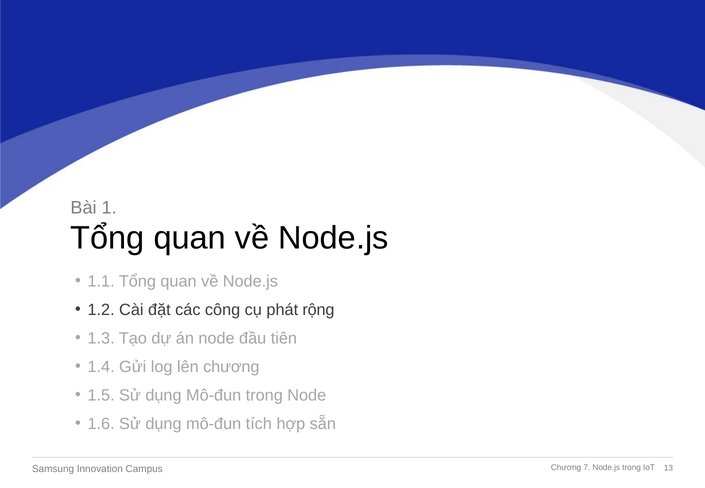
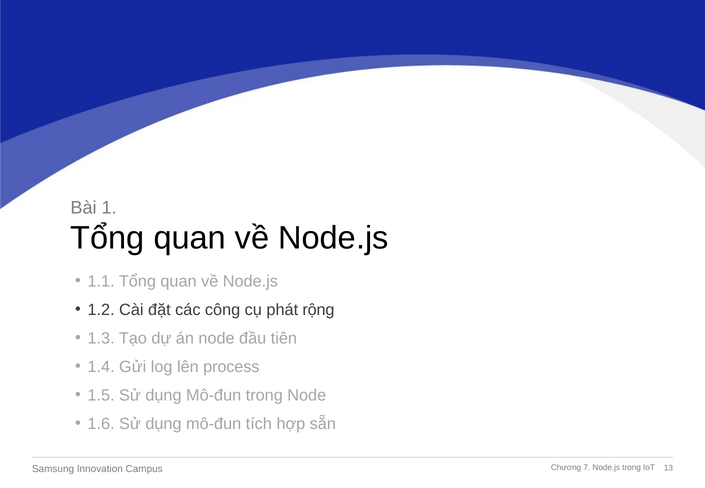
lên chương: chương -> process (231, 367)
